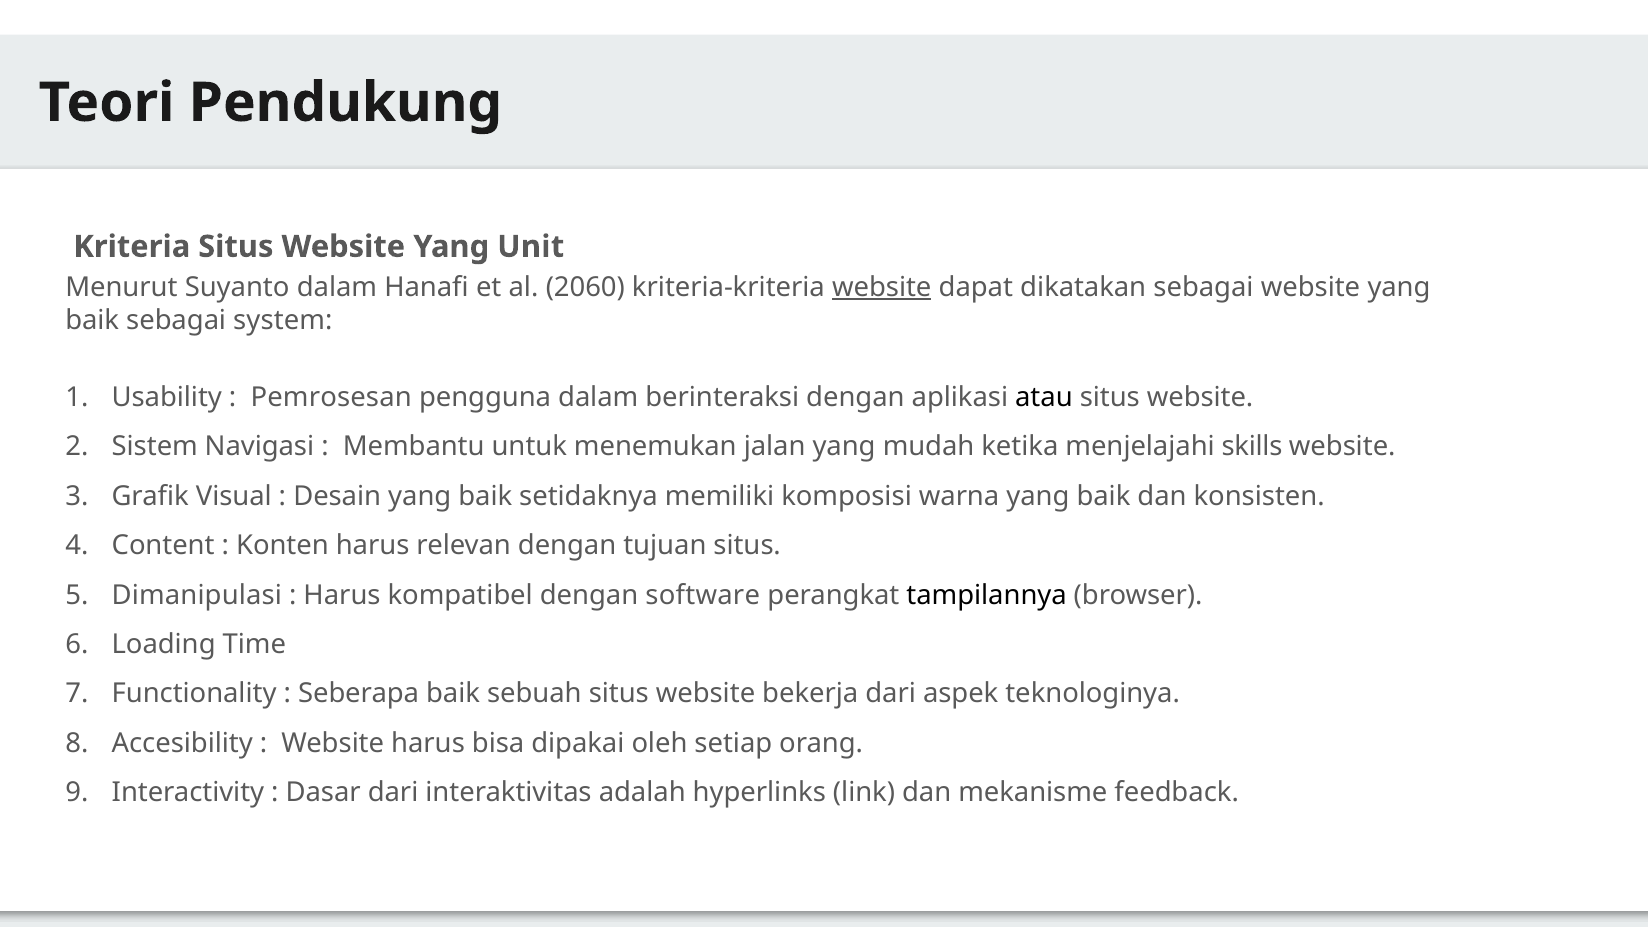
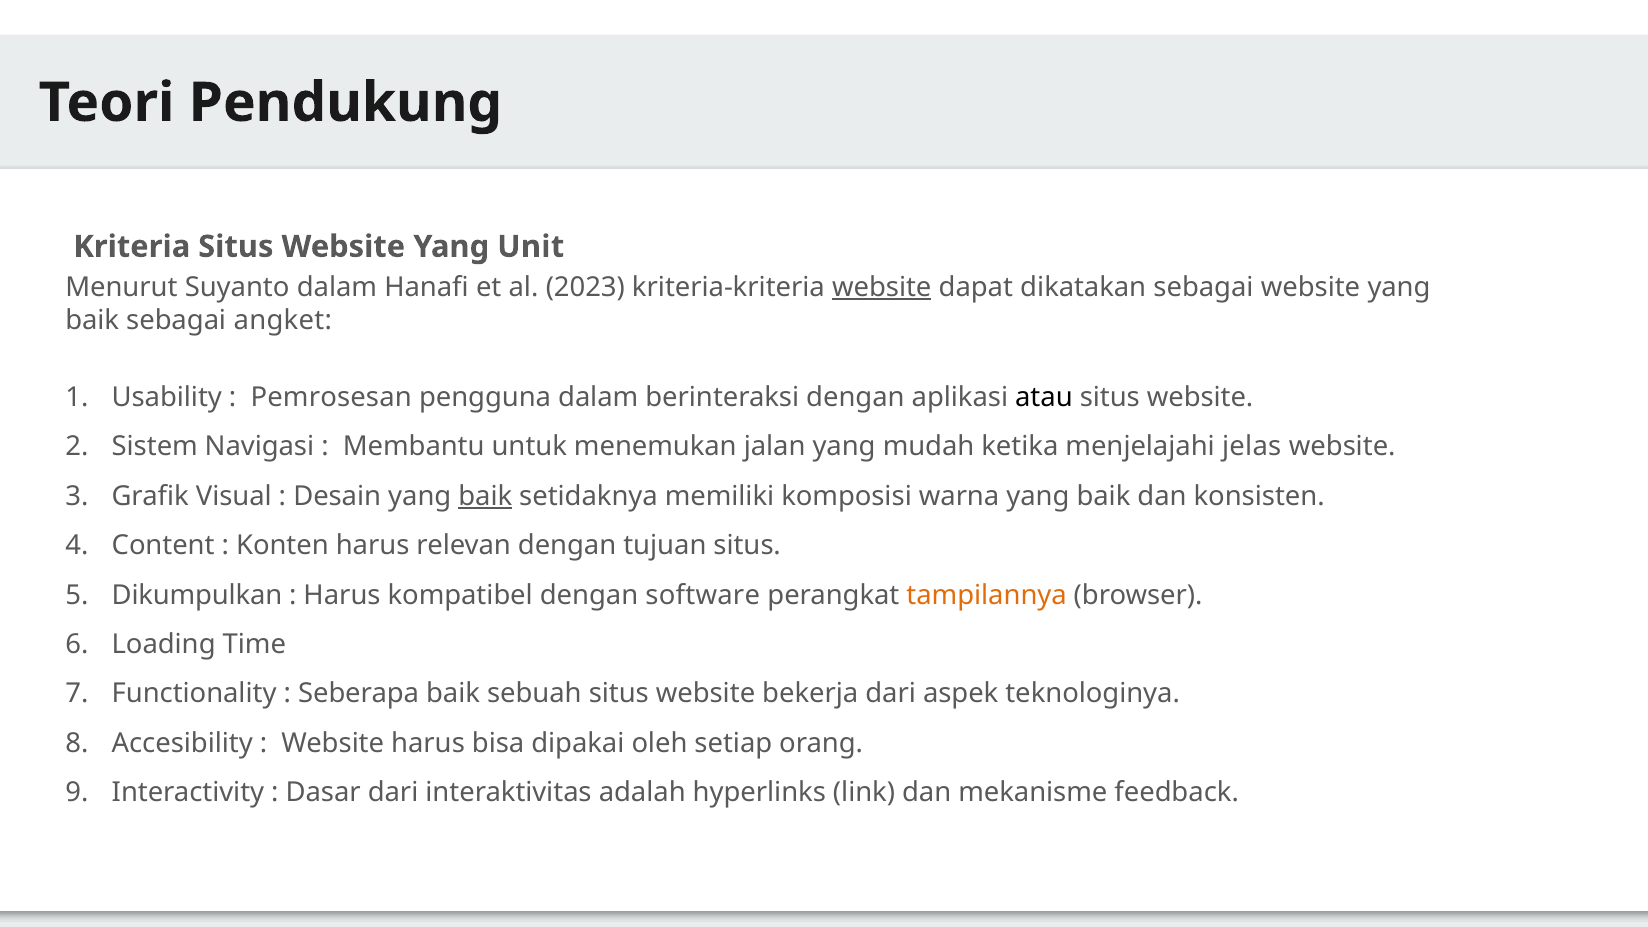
2060: 2060 -> 2023 (585, 287)
system: system -> angket (283, 320)
skills: skills -> jelas (1252, 447)
baik underline: none -> present (485, 496)
Dimanipulasi: Dimanipulasi -> Dikumpulkan (197, 595)
tampilannya colour: black -> orange (987, 595)
